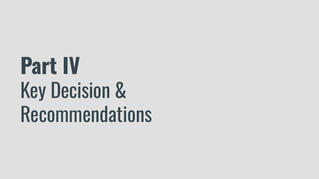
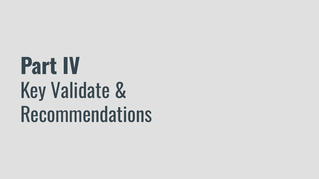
Decision: Decision -> Validate (80, 92)
